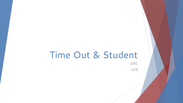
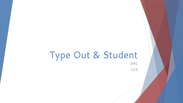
Time: Time -> Type (60, 55)
